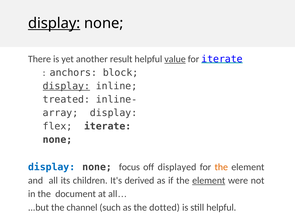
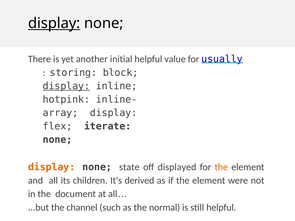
result: result -> initial (121, 59)
value underline: present -> none (175, 59)
for iterate: iterate -> usually (222, 59)
anchors: anchors -> storing (73, 73)
treated: treated -> hotpink (66, 100)
display colour: blue -> orange (52, 167)
focus: focus -> state (129, 167)
element underline: present -> none (209, 181)
dotted: dotted -> normal (165, 208)
